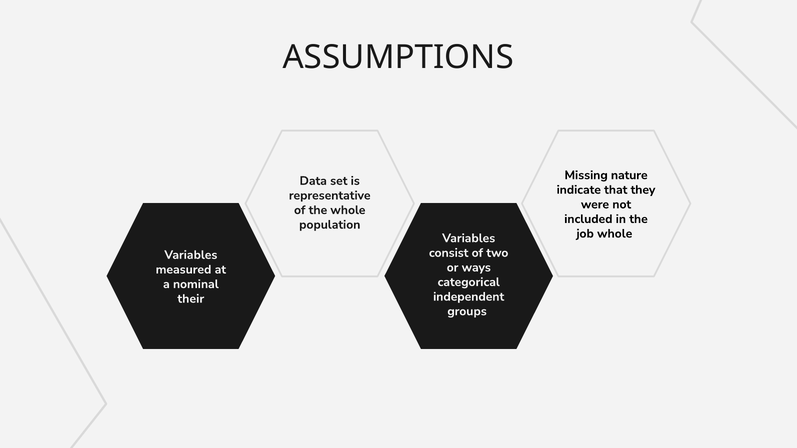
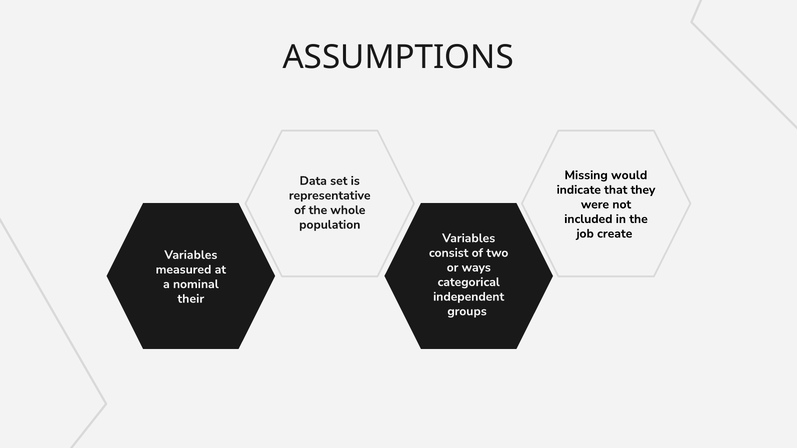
nature: nature -> would (629, 175)
job whole: whole -> create (615, 234)
